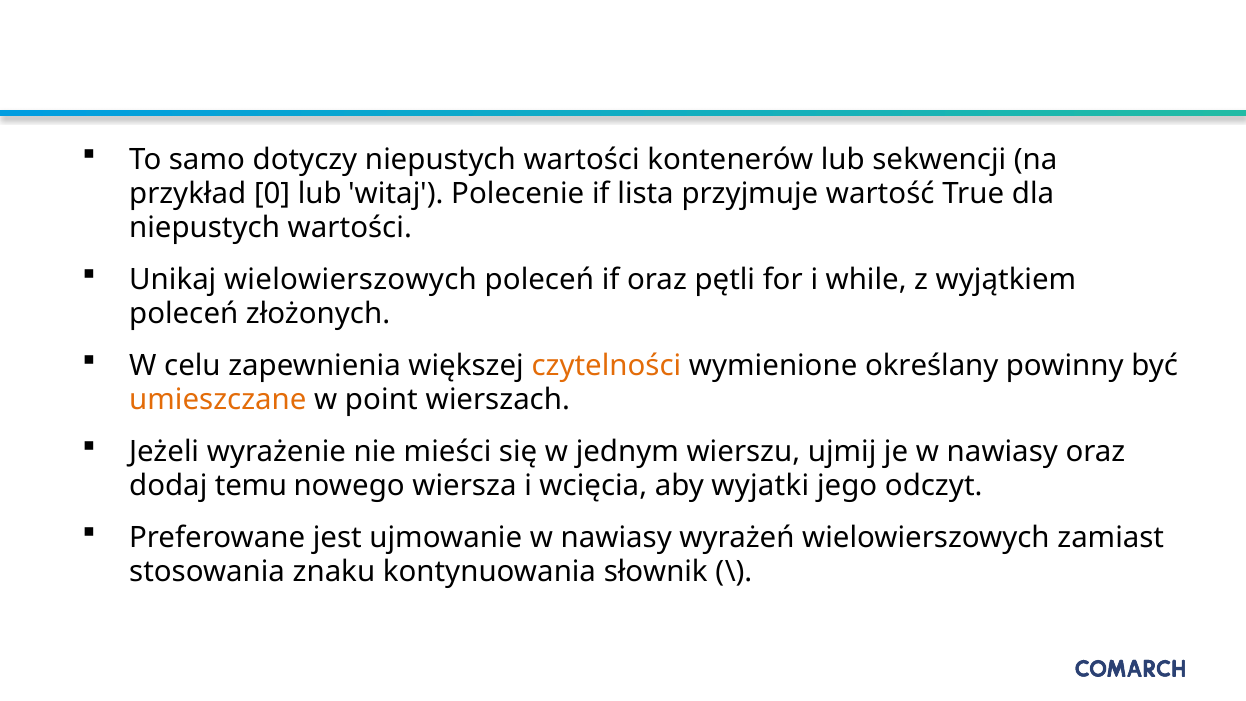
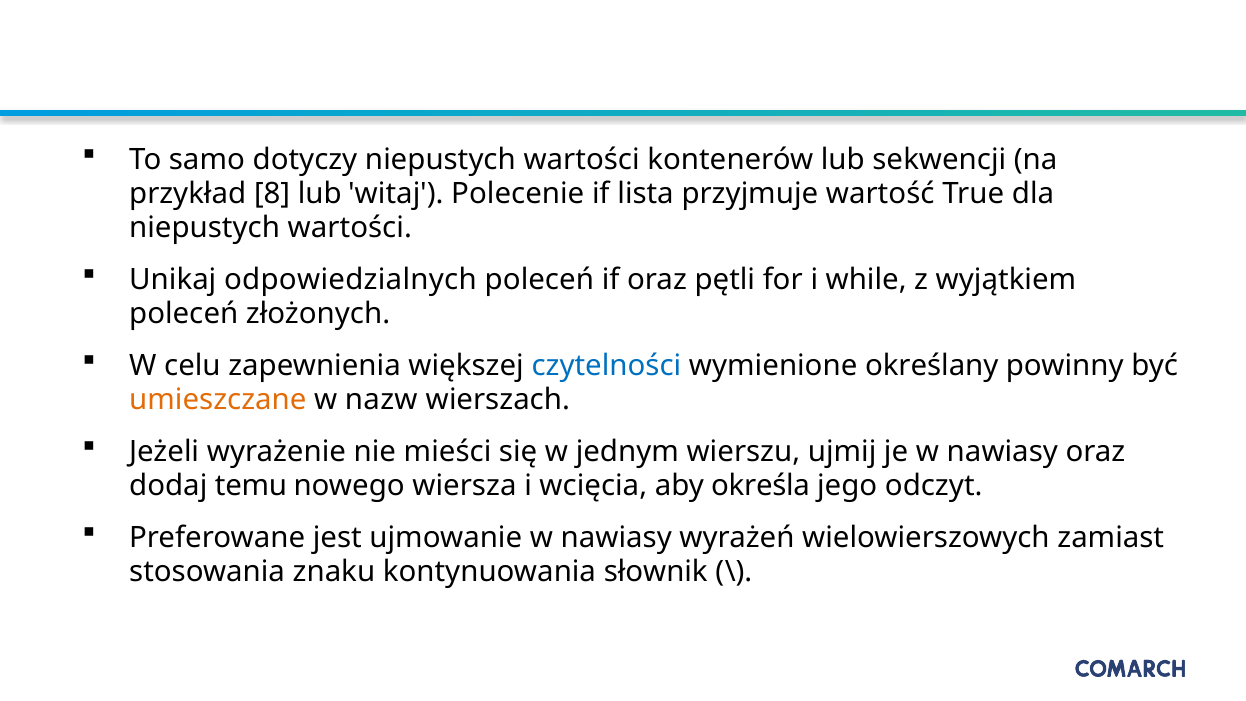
0: 0 -> 8 (272, 194)
Unikaj wielowierszowych: wielowierszowych -> odpowiedzialnych (350, 280)
czytelności colour: orange -> blue (606, 366)
point: point -> nazw (381, 400)
wyjatki: wyjatki -> określa (761, 486)
